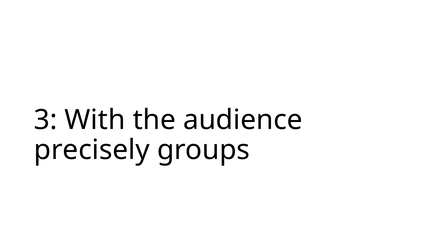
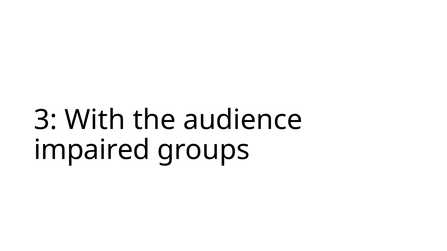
precisely: precisely -> impaired (92, 150)
